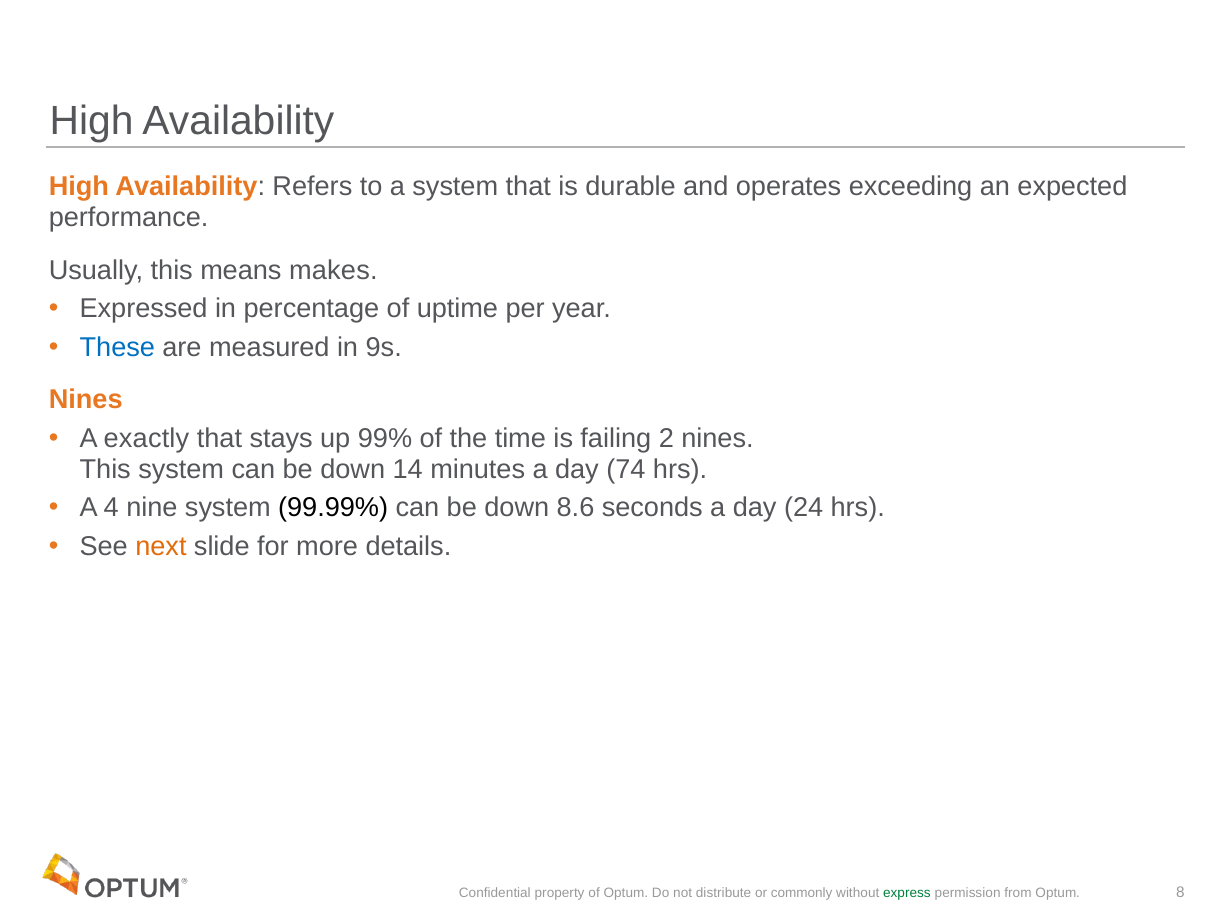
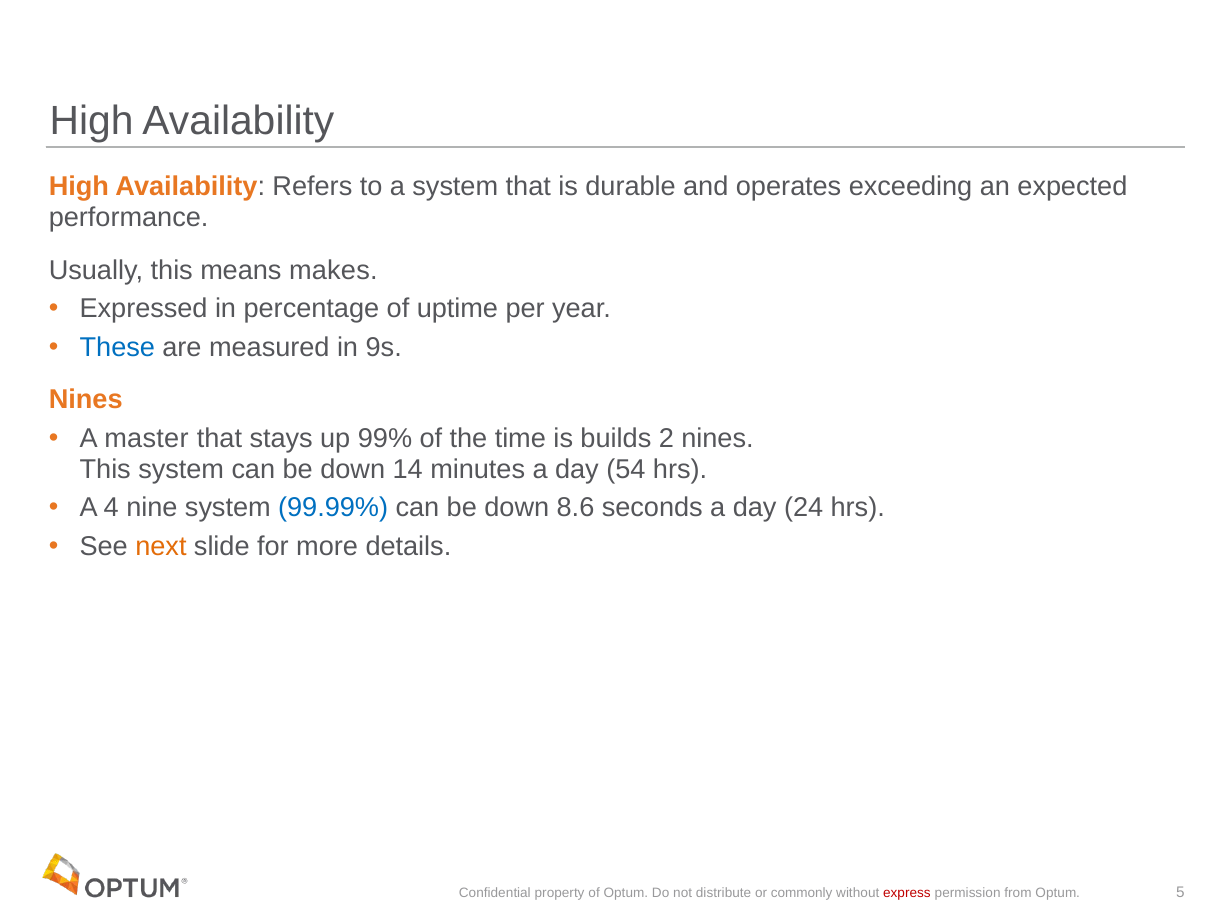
exactly: exactly -> master (146, 438)
failing: failing -> builds (616, 438)
74: 74 -> 54 (626, 469)
99.99% colour: black -> blue (333, 508)
express colour: green -> red (907, 893)
8: 8 -> 5 (1180, 893)
